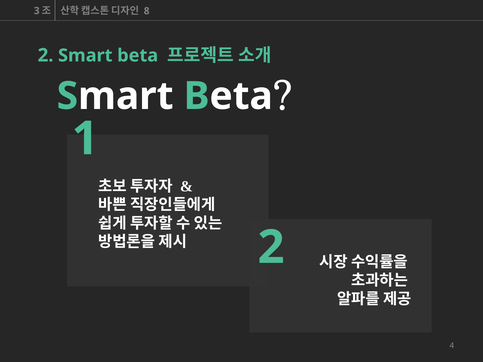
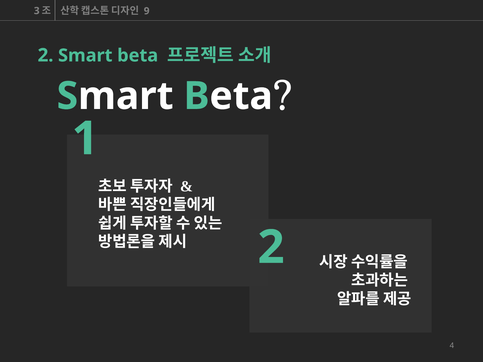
8: 8 -> 9 (147, 11)
